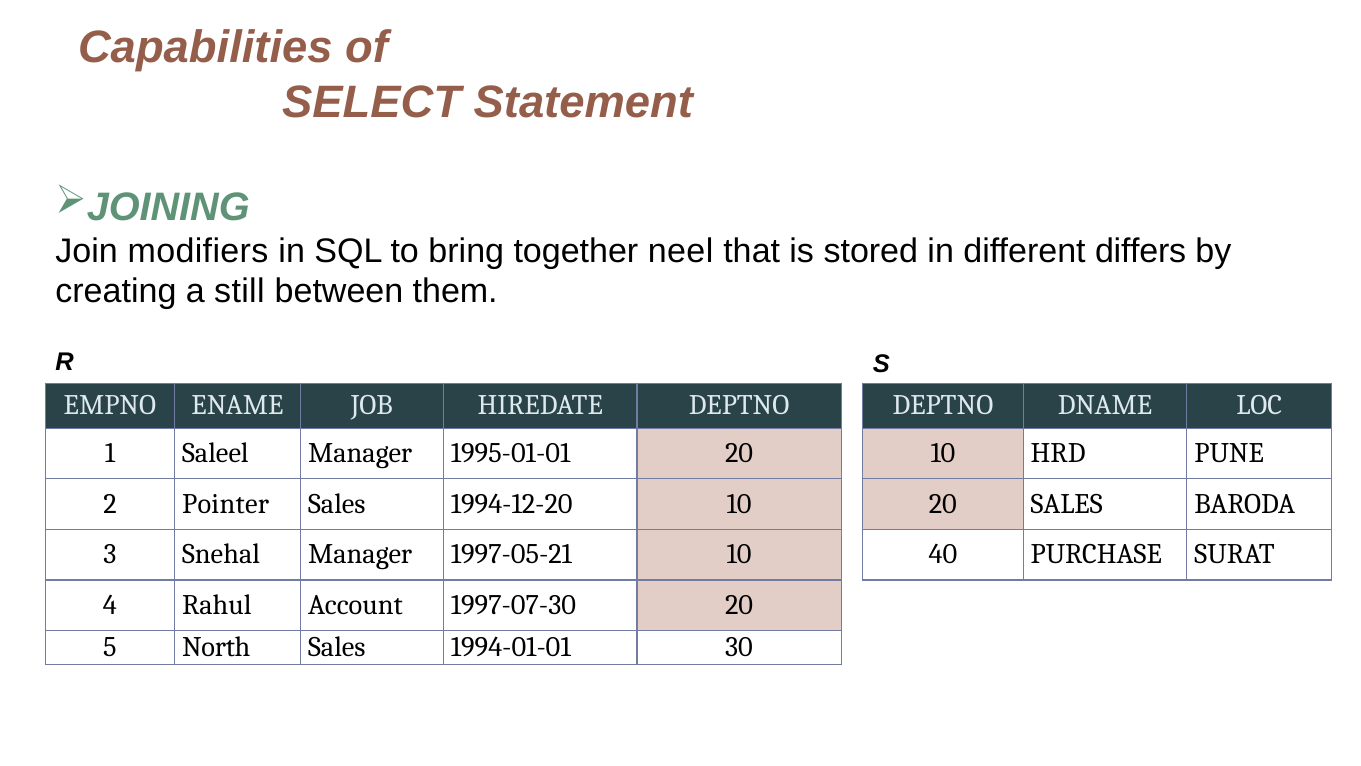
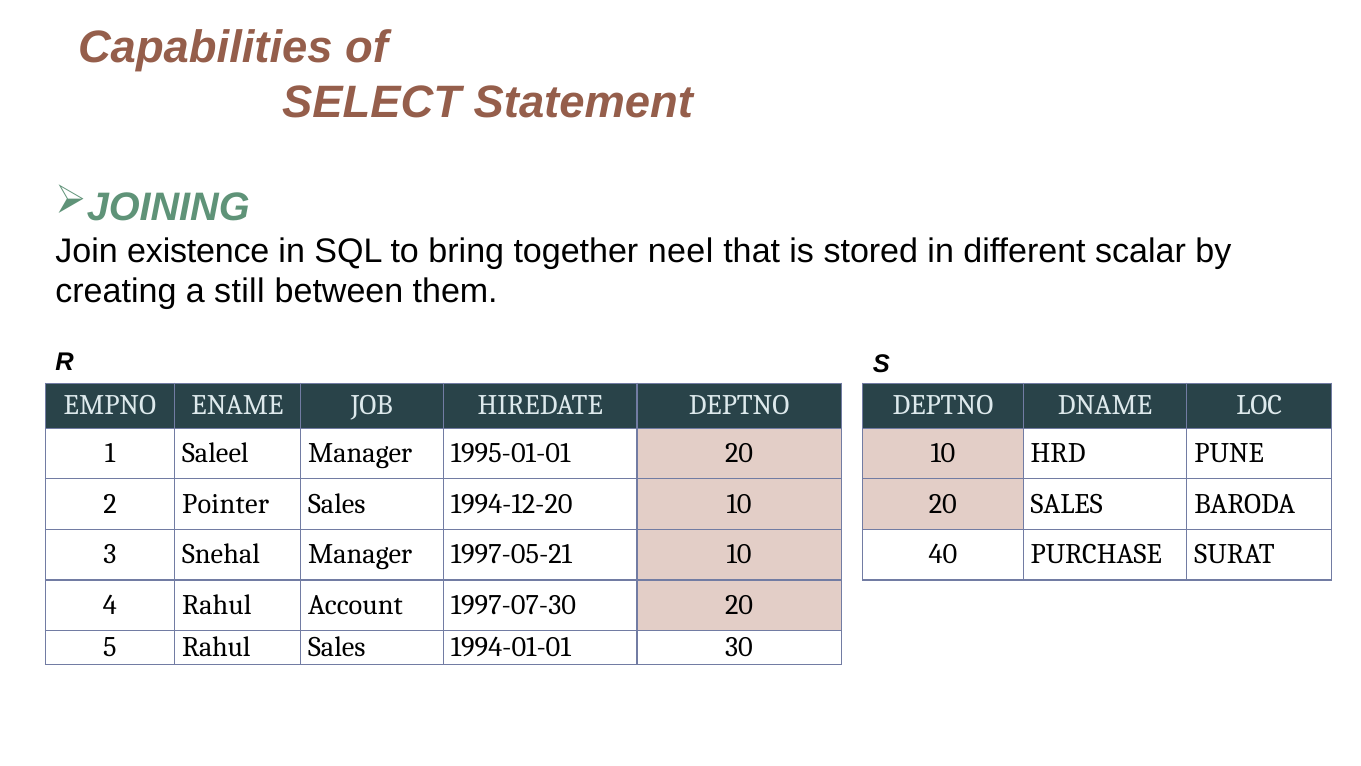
modifiers: modifiers -> existence (198, 251)
differs: differs -> scalar (1140, 251)
5 North: North -> Rahul (216, 647)
